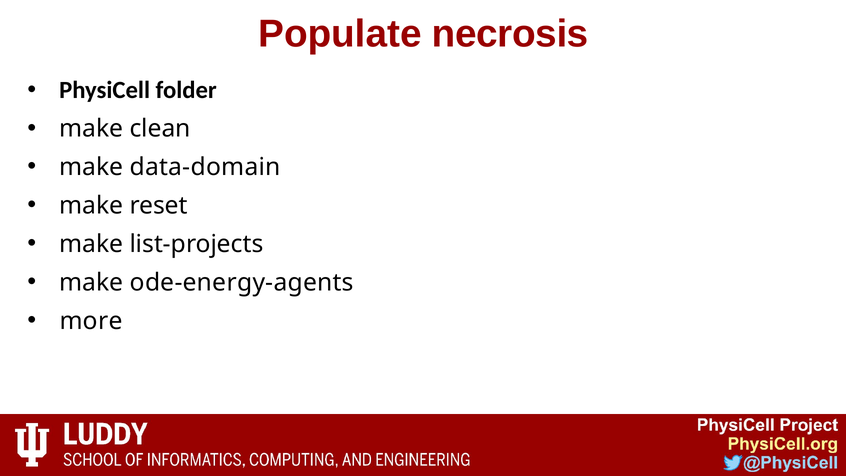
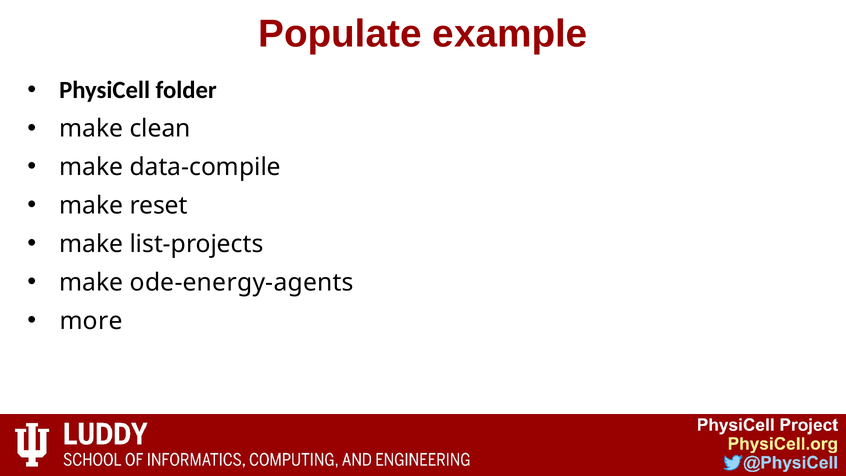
necrosis: necrosis -> example (510, 34)
data-domain: data-domain -> data-compile (205, 167)
